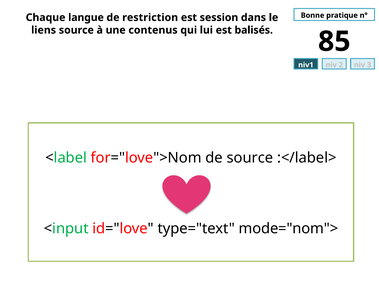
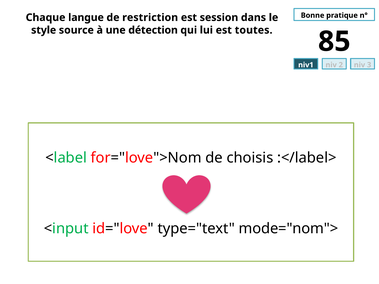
liens: liens -> style (44, 30)
contenus: contenus -> détection (153, 30)
balisés: balisés -> toutes (254, 30)
source: source -> choisis (250, 158)
